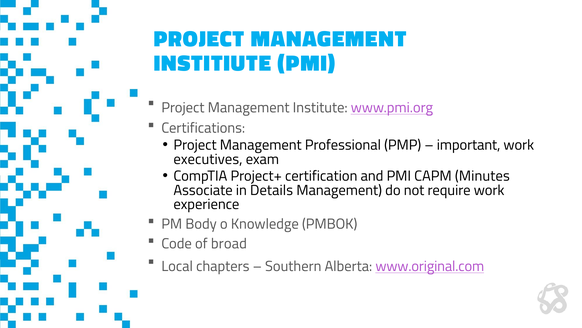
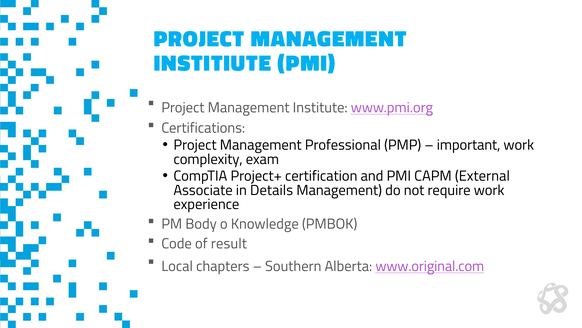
executives: executives -> complexity (208, 159)
Minutes: Minutes -> External (482, 176)
broad: broad -> result (229, 243)
